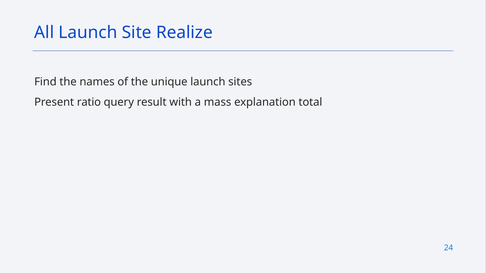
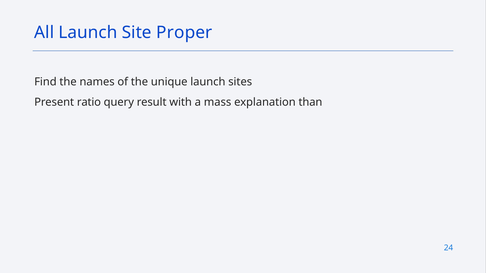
Realize: Realize -> Proper (184, 32)
total: total -> than (310, 102)
